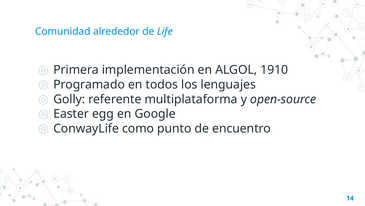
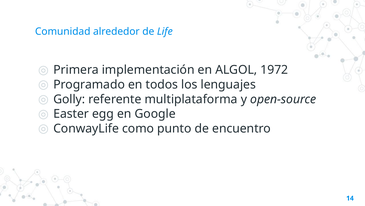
1910: 1910 -> 1972 (274, 70)
